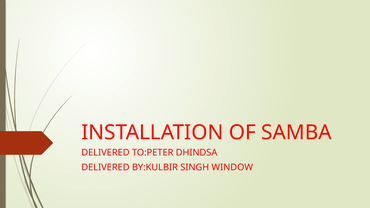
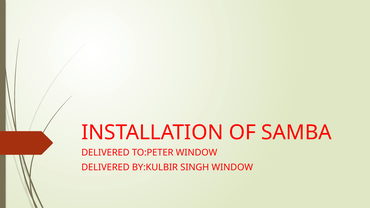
TO:PETER DHINDSA: DHINDSA -> WINDOW (197, 153)
